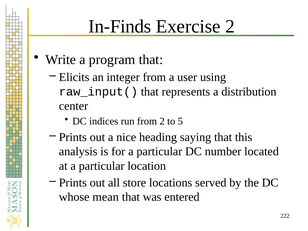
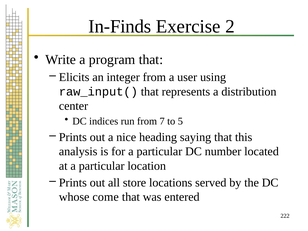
from 2: 2 -> 7 (162, 121)
mean: mean -> come (106, 197)
